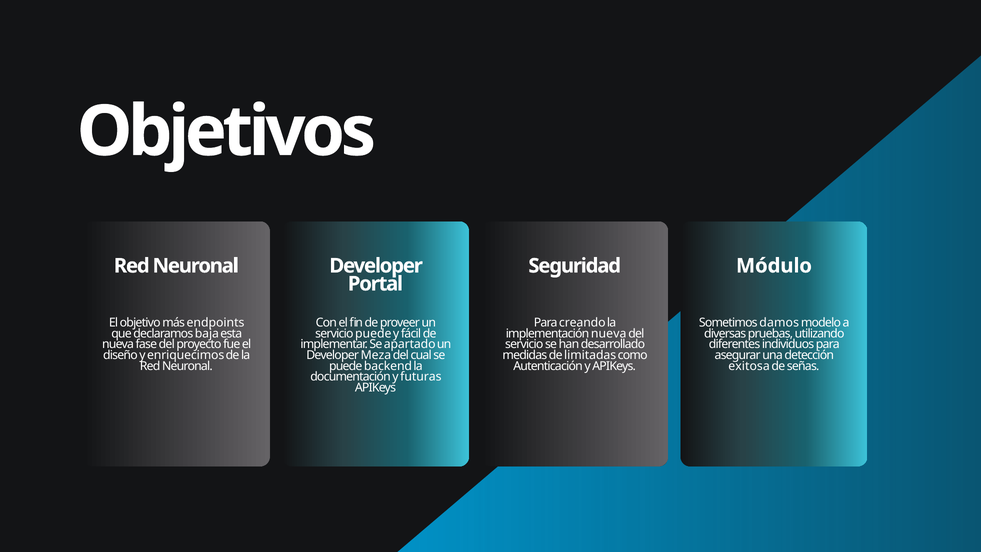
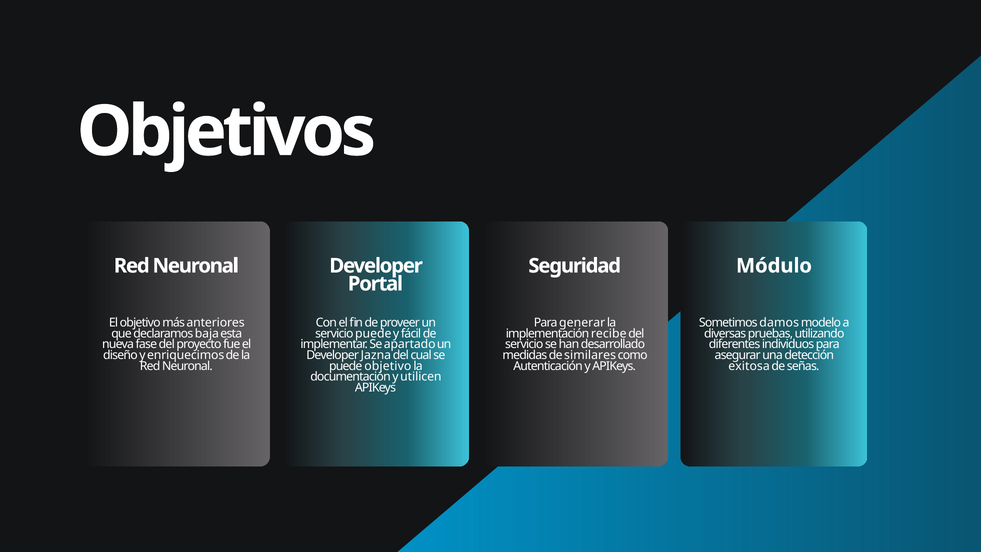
endpoints: endpoints -> anteriores (216, 323)
creando: creando -> generar (582, 323)
implementación nueva: nueva -> recibe (609, 334)
Meza: Meza -> Jazna (376, 355)
limitadas: limitadas -> similares (590, 355)
puede backend: backend -> objetivo (388, 366)
futuras: futuras -> utilicen (421, 377)
